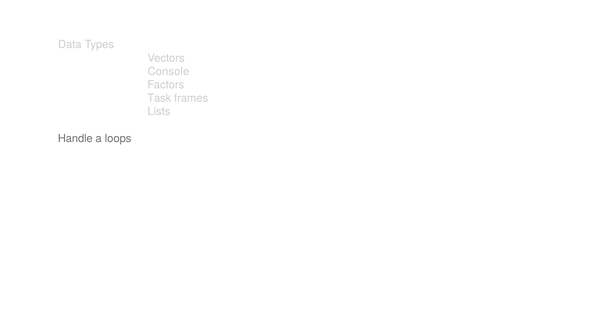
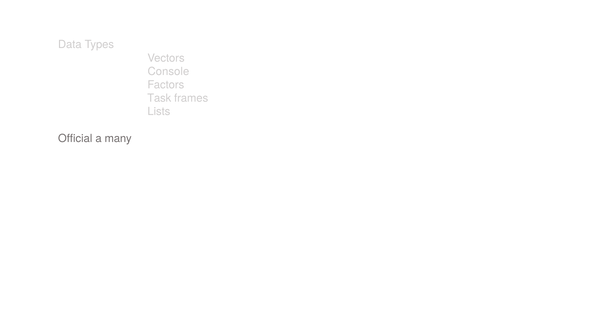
Handle: Handle -> Official (75, 139)
loops: loops -> many (118, 139)
